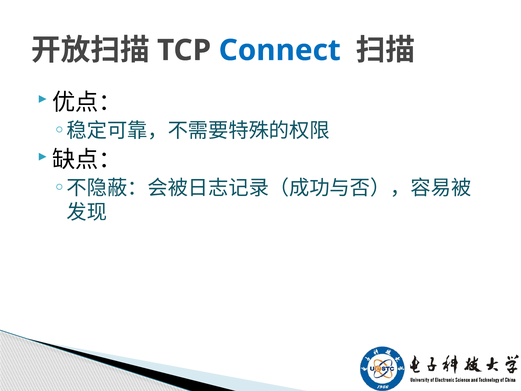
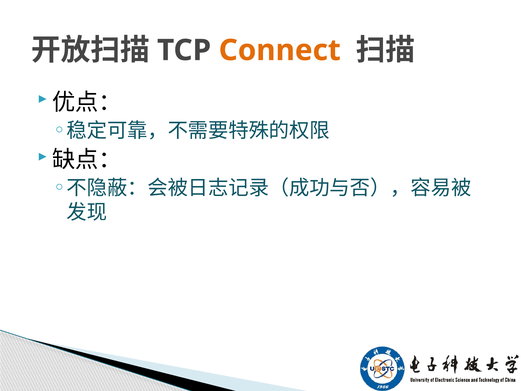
Connect colour: blue -> orange (280, 50)
